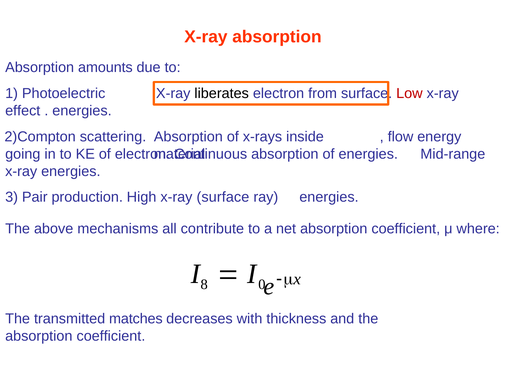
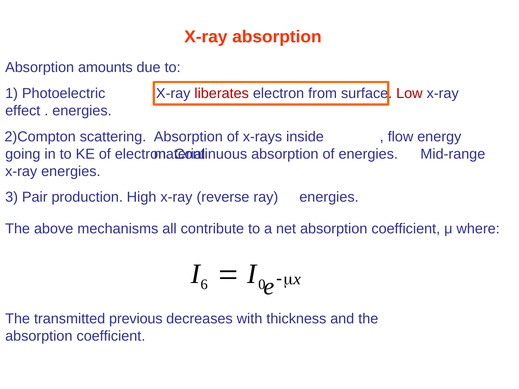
liberates colour: black -> red (222, 94)
x-ray surface: surface -> reverse (223, 197)
8: 8 -> 6 (204, 284)
matches: matches -> previous (136, 319)
